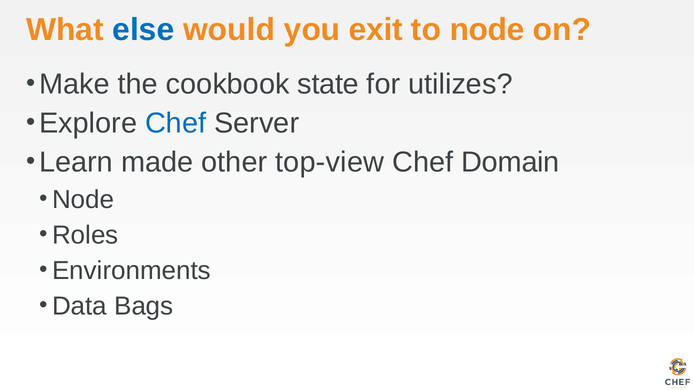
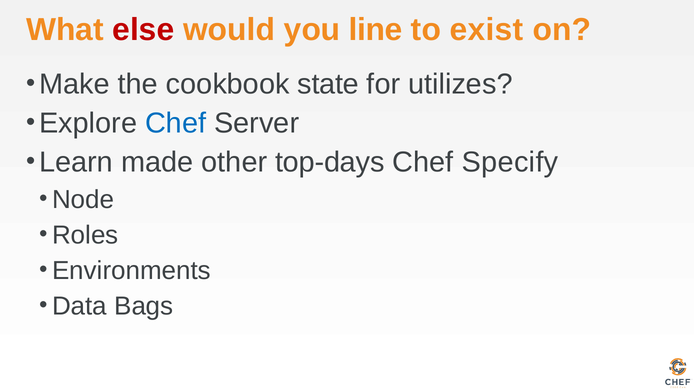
else colour: blue -> red (143, 30)
exit: exit -> line (376, 30)
to node: node -> exist (487, 30)
top-view: top-view -> top-days (330, 163)
Domain: Domain -> Specify (510, 163)
